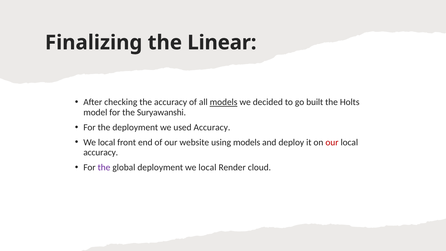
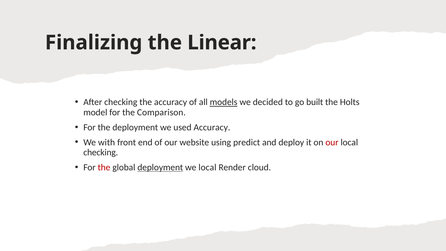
Suryawanshi: Suryawanshi -> Comparison (161, 112)
local: local -> with (107, 142)
using models: models -> predict (247, 142)
accuracy: accuracy -> checking (101, 152)
the colour: purple -> red (104, 167)
deployment underline: none -> present (160, 167)
